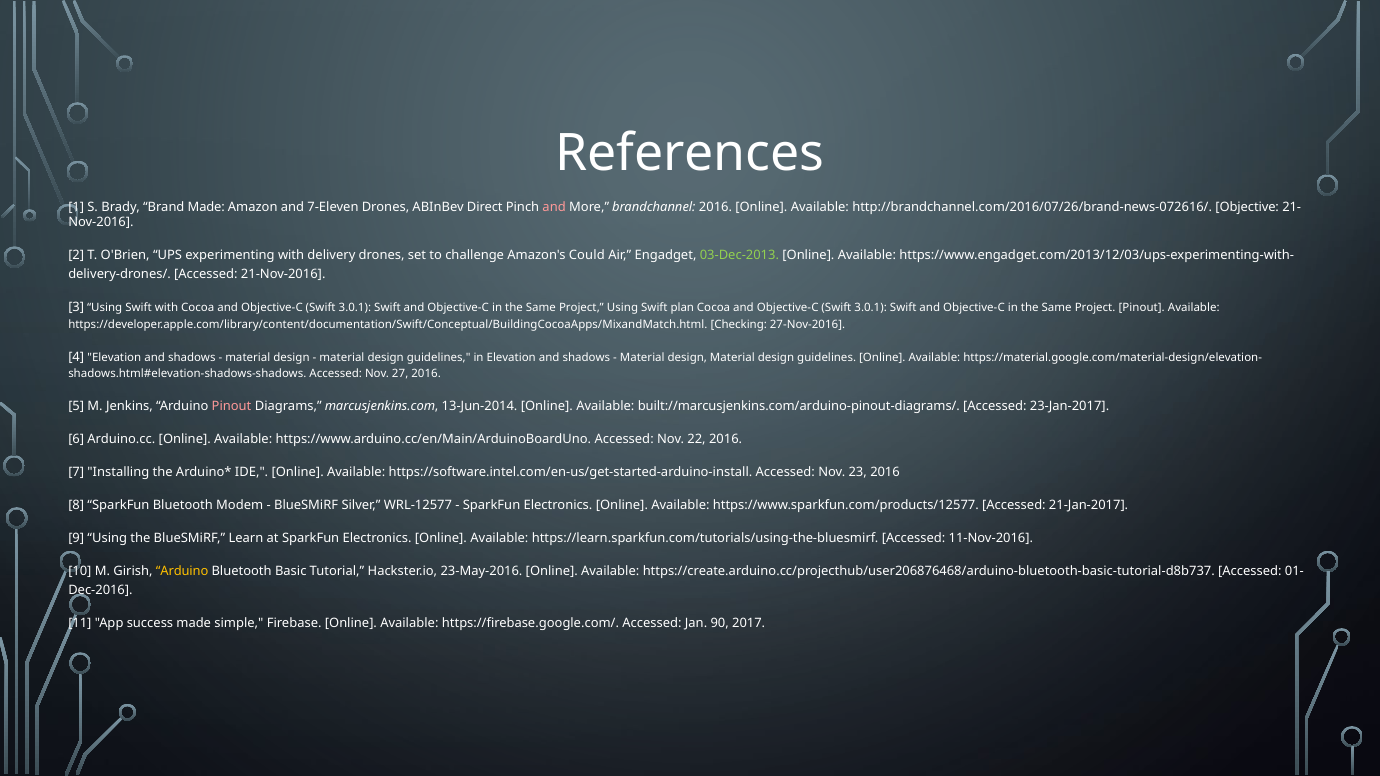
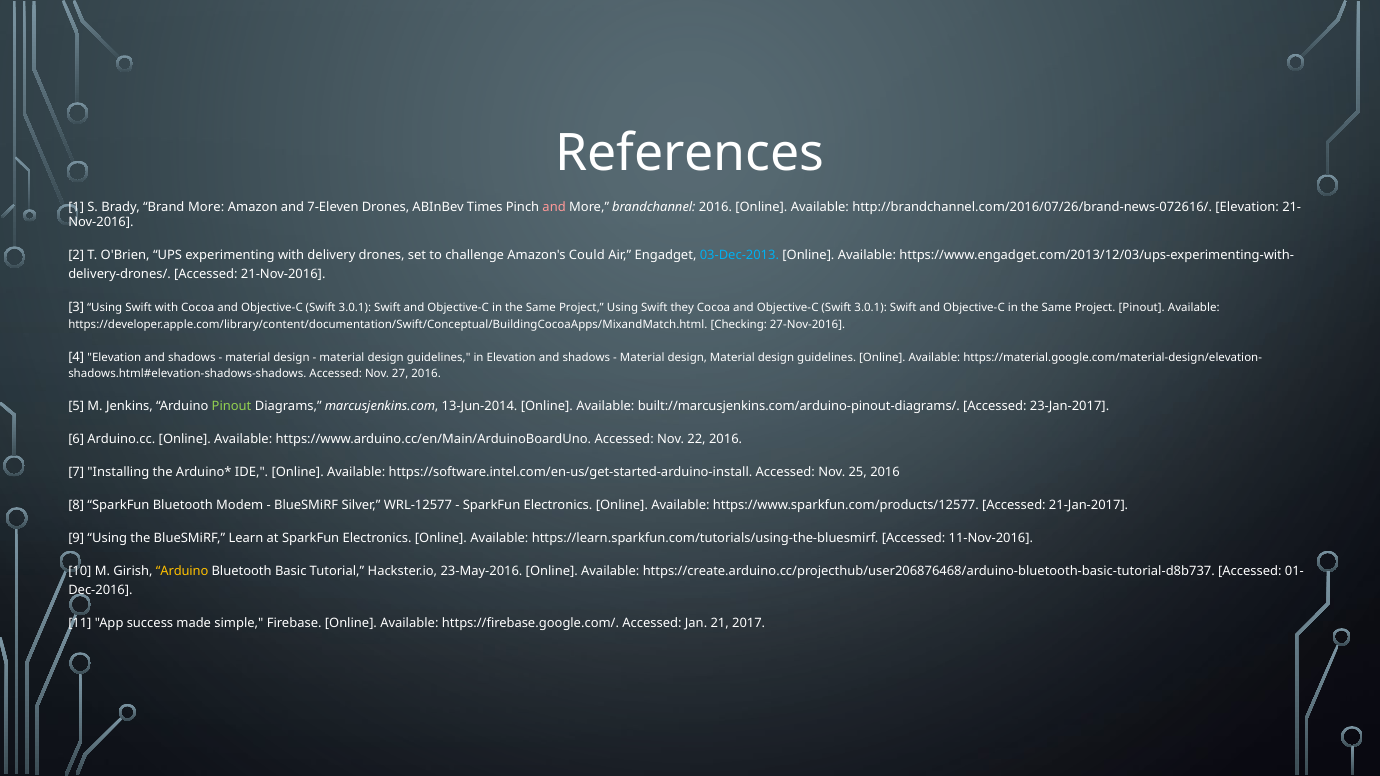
Brand Made: Made -> More (206, 207)
Direct: Direct -> Times (485, 207)
http://brandchannel.com/2016/07/26/brand-news-072616/ Objective: Objective -> Elevation (1247, 207)
03-Dec-2013 colour: light green -> light blue (739, 256)
plan: plan -> they (682, 308)
Pinout colour: pink -> light green (232, 407)
23: 23 -> 25 (858, 473)
90: 90 -> 21 (720, 623)
